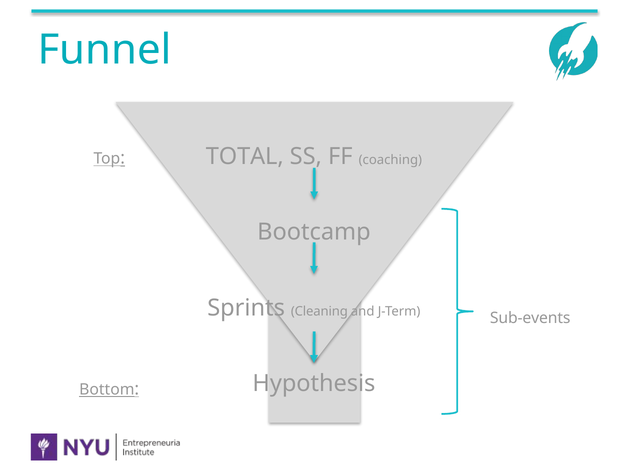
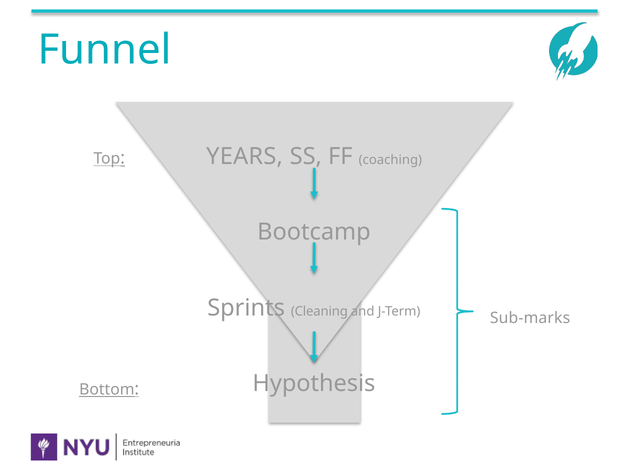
TOTAL: TOTAL -> YEARS (245, 156)
Sub-events: Sub-events -> Sub-marks (530, 318)
